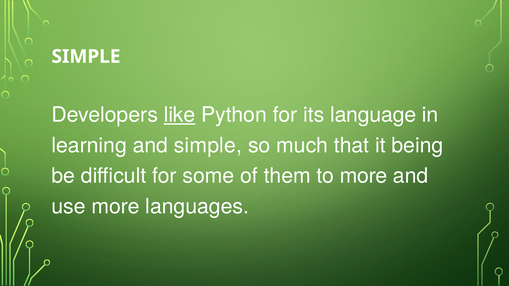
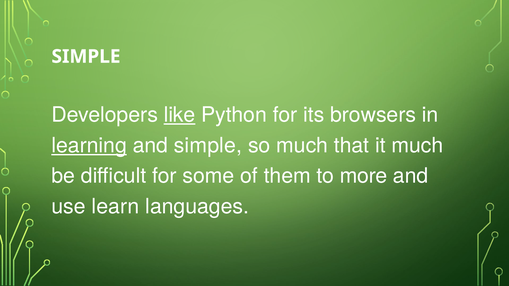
language: language -> browsers (373, 115)
learning underline: none -> present (89, 146)
it being: being -> much (417, 146)
use more: more -> learn (115, 207)
